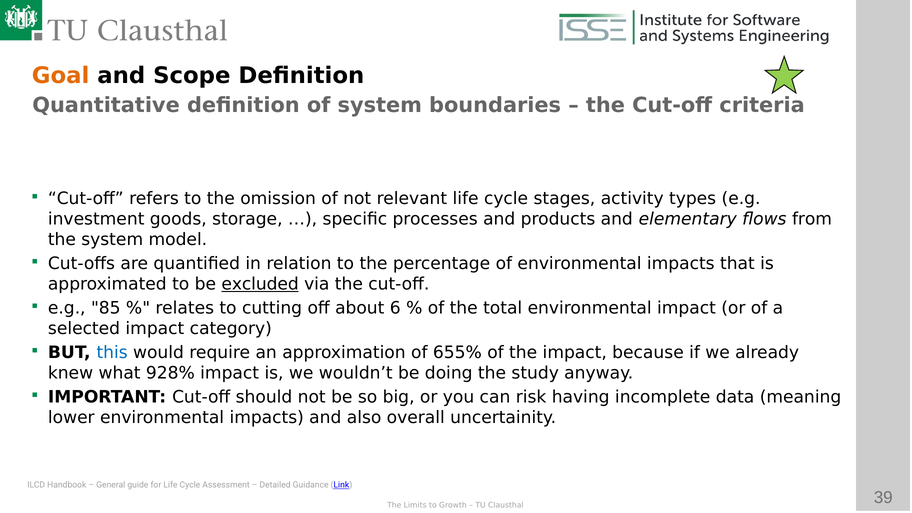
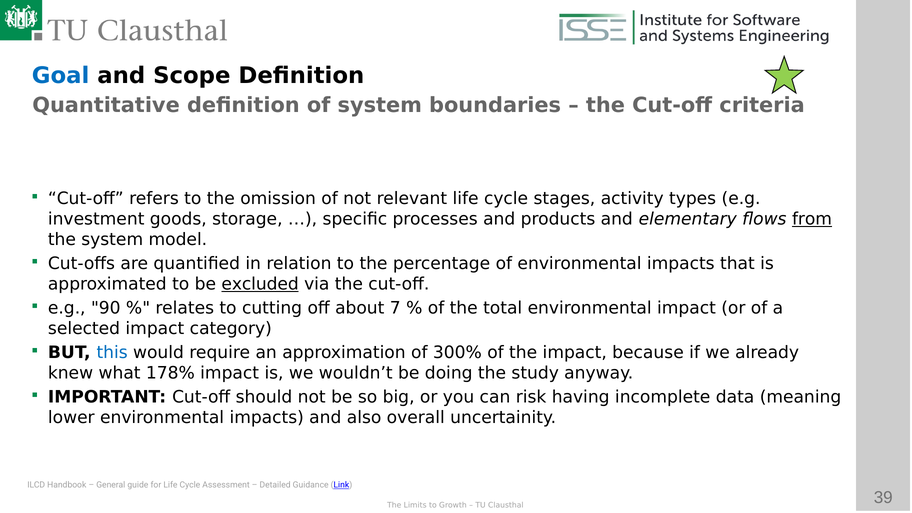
Goal colour: orange -> blue (61, 76)
from underline: none -> present (812, 219)
85: 85 -> 90 (106, 308)
6: 6 -> 7 (395, 308)
655%: 655% -> 300% (457, 353)
928%: 928% -> 178% (170, 373)
